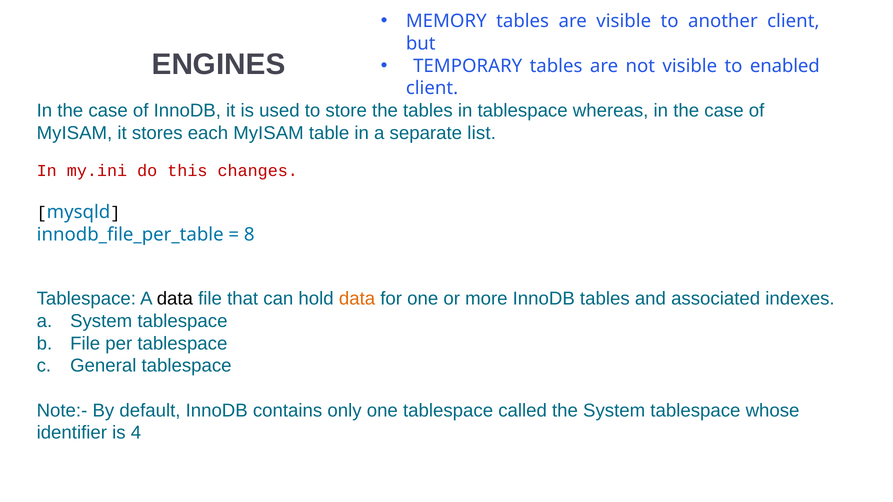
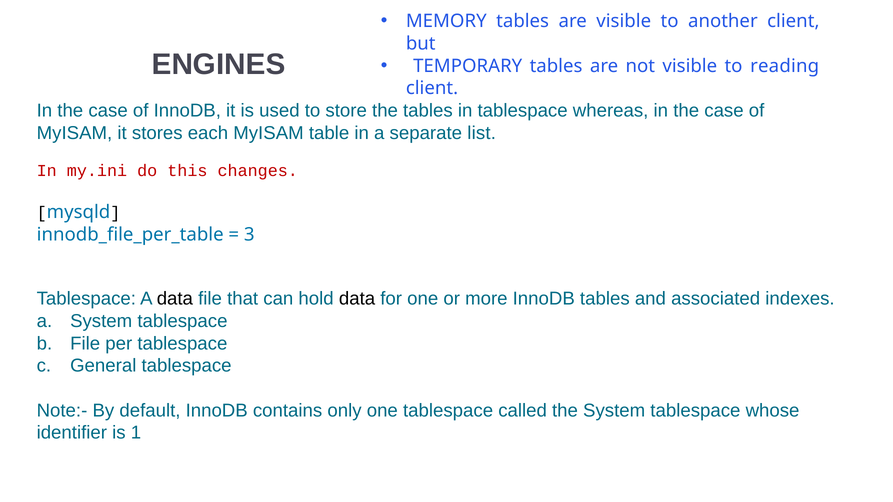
enabled: enabled -> reading (785, 66)
8: 8 -> 3 (249, 235)
data colour: orange -> black (357, 299)
4: 4 -> 1 (136, 433)
